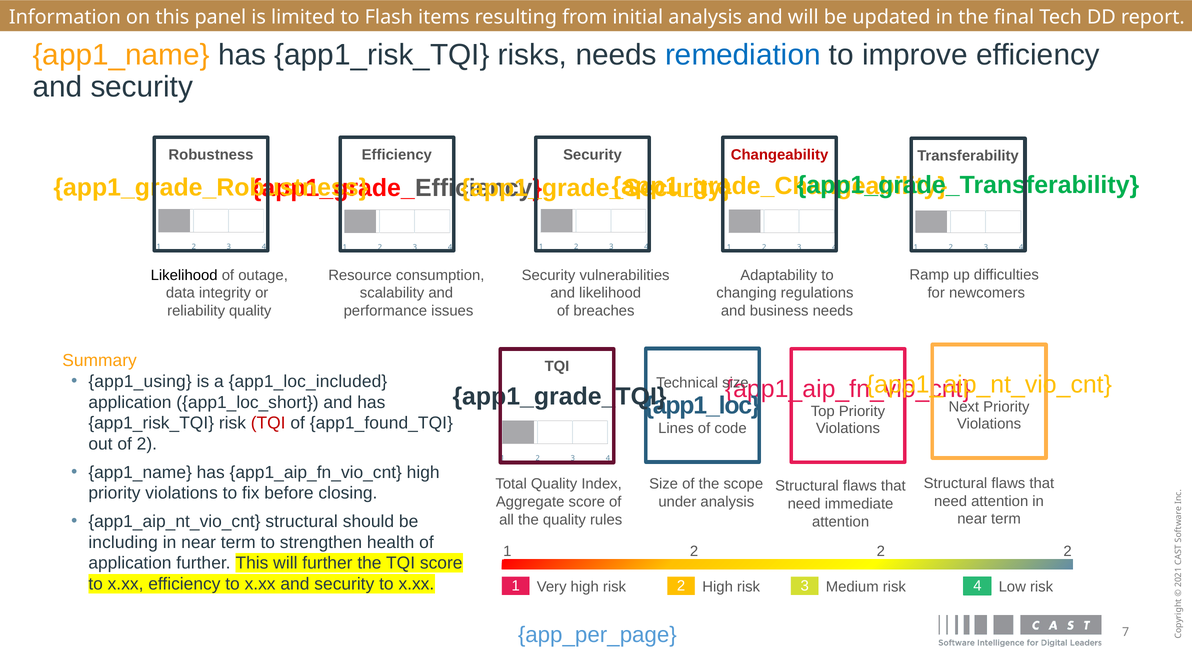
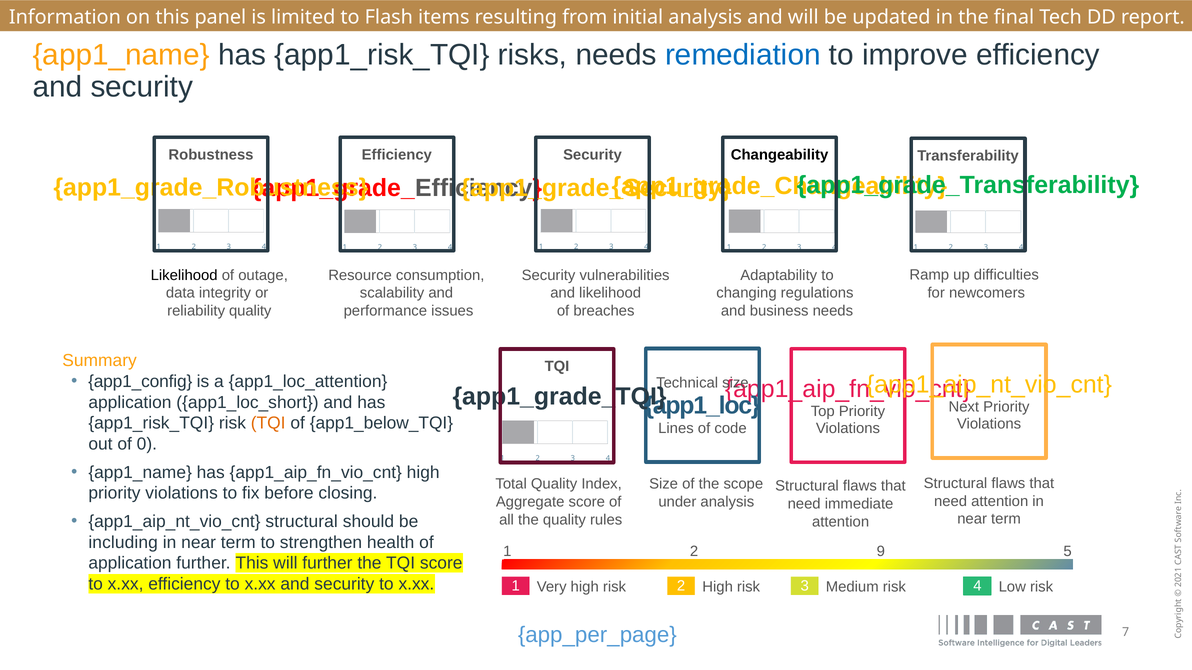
Changeability colour: red -> black (780, 155)
app1_using: app1_using -> app1_config (140, 382)
app1_loc_included: app1_loc_included -> app1_loc_attention (308, 382)
TQI colour: red -> orange (268, 423)
app1_found_TQI: app1_found_TQI -> app1_below_TQI (381, 423)
of 2: 2 -> 0 (147, 444)
2: 2 -> 9 (881, 552)
2: 2 -> 5 (1068, 552)
